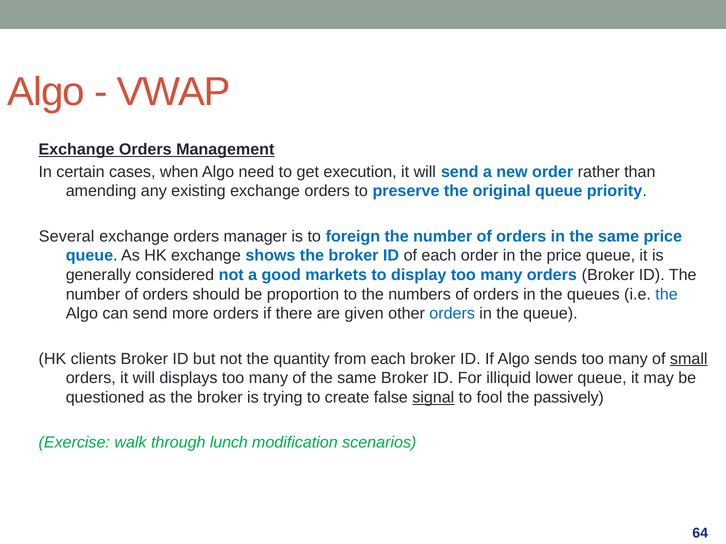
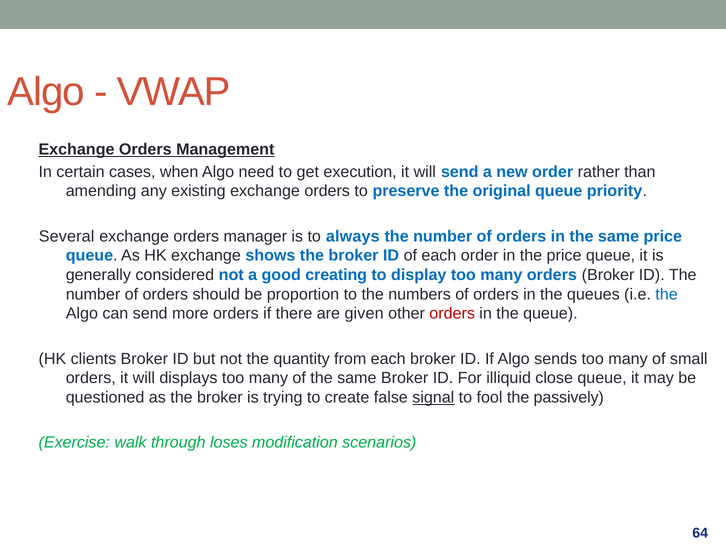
foreign: foreign -> always (353, 236)
markets: markets -> creating (336, 275)
orders colour: blue -> red (452, 314)
small underline: present -> none (689, 359)
lower: lower -> close (554, 378)
lunch: lunch -> loses (229, 443)
